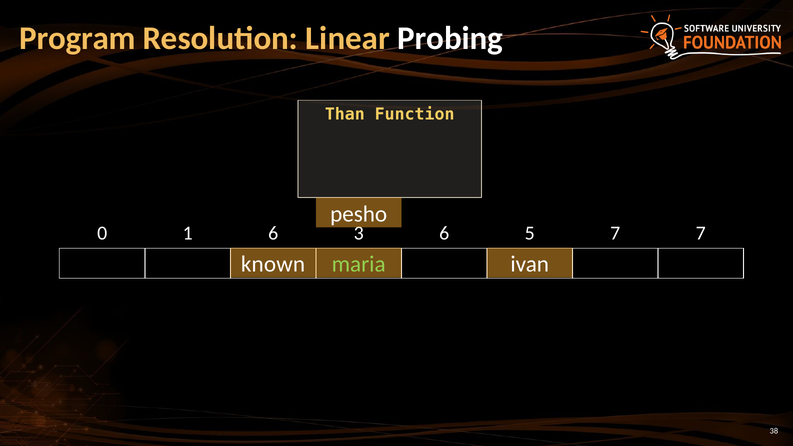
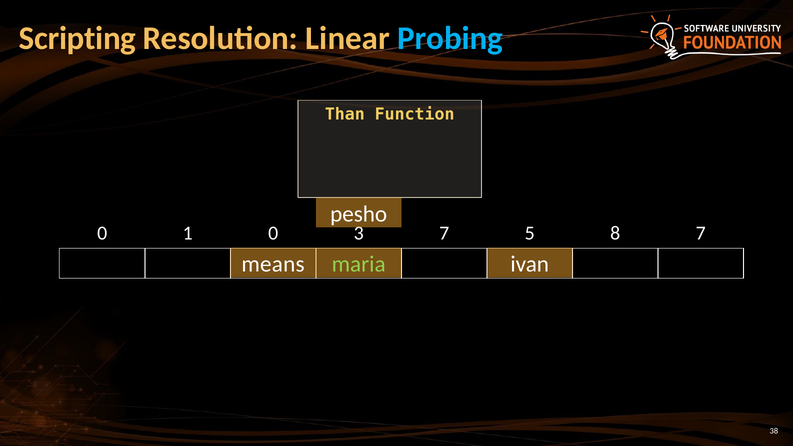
Program: Program -> Scripting (78, 39)
Probing colour: white -> light blue (450, 39)
1 6: 6 -> 0 (273, 233)
3 6: 6 -> 7 (444, 233)
5 7: 7 -> 8 (615, 233)
known: known -> means (273, 264)
